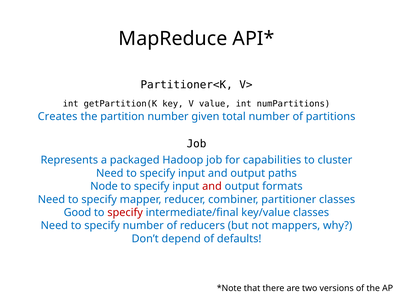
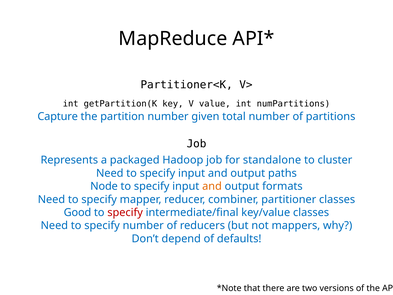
Creates: Creates -> Capture (58, 117)
capabilities: capabilities -> standalone (272, 160)
and colour: red -> orange (212, 186)
